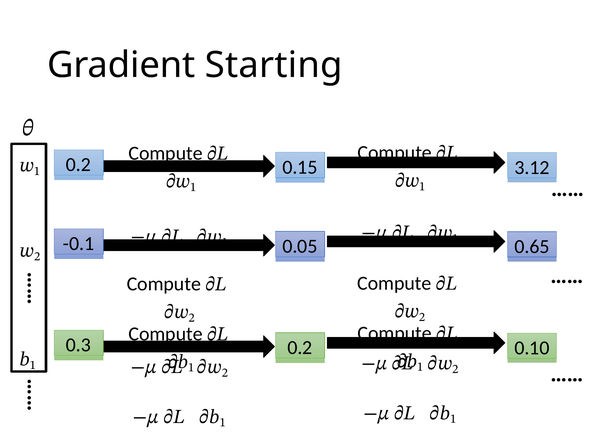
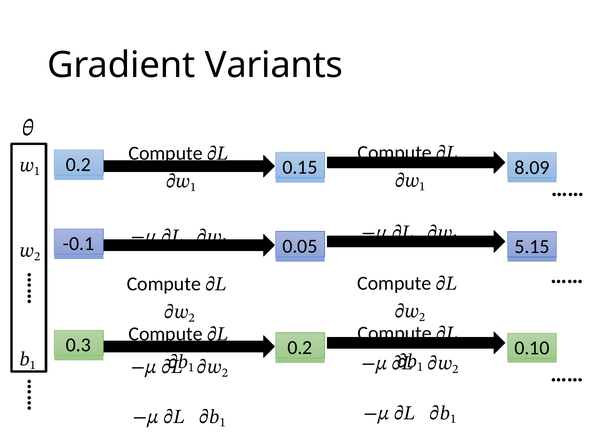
Starting: Starting -> Variants (274, 65)
3.12: 3.12 -> 8.09 (532, 168)
0.65: 0.65 -> 5.15 (532, 247)
